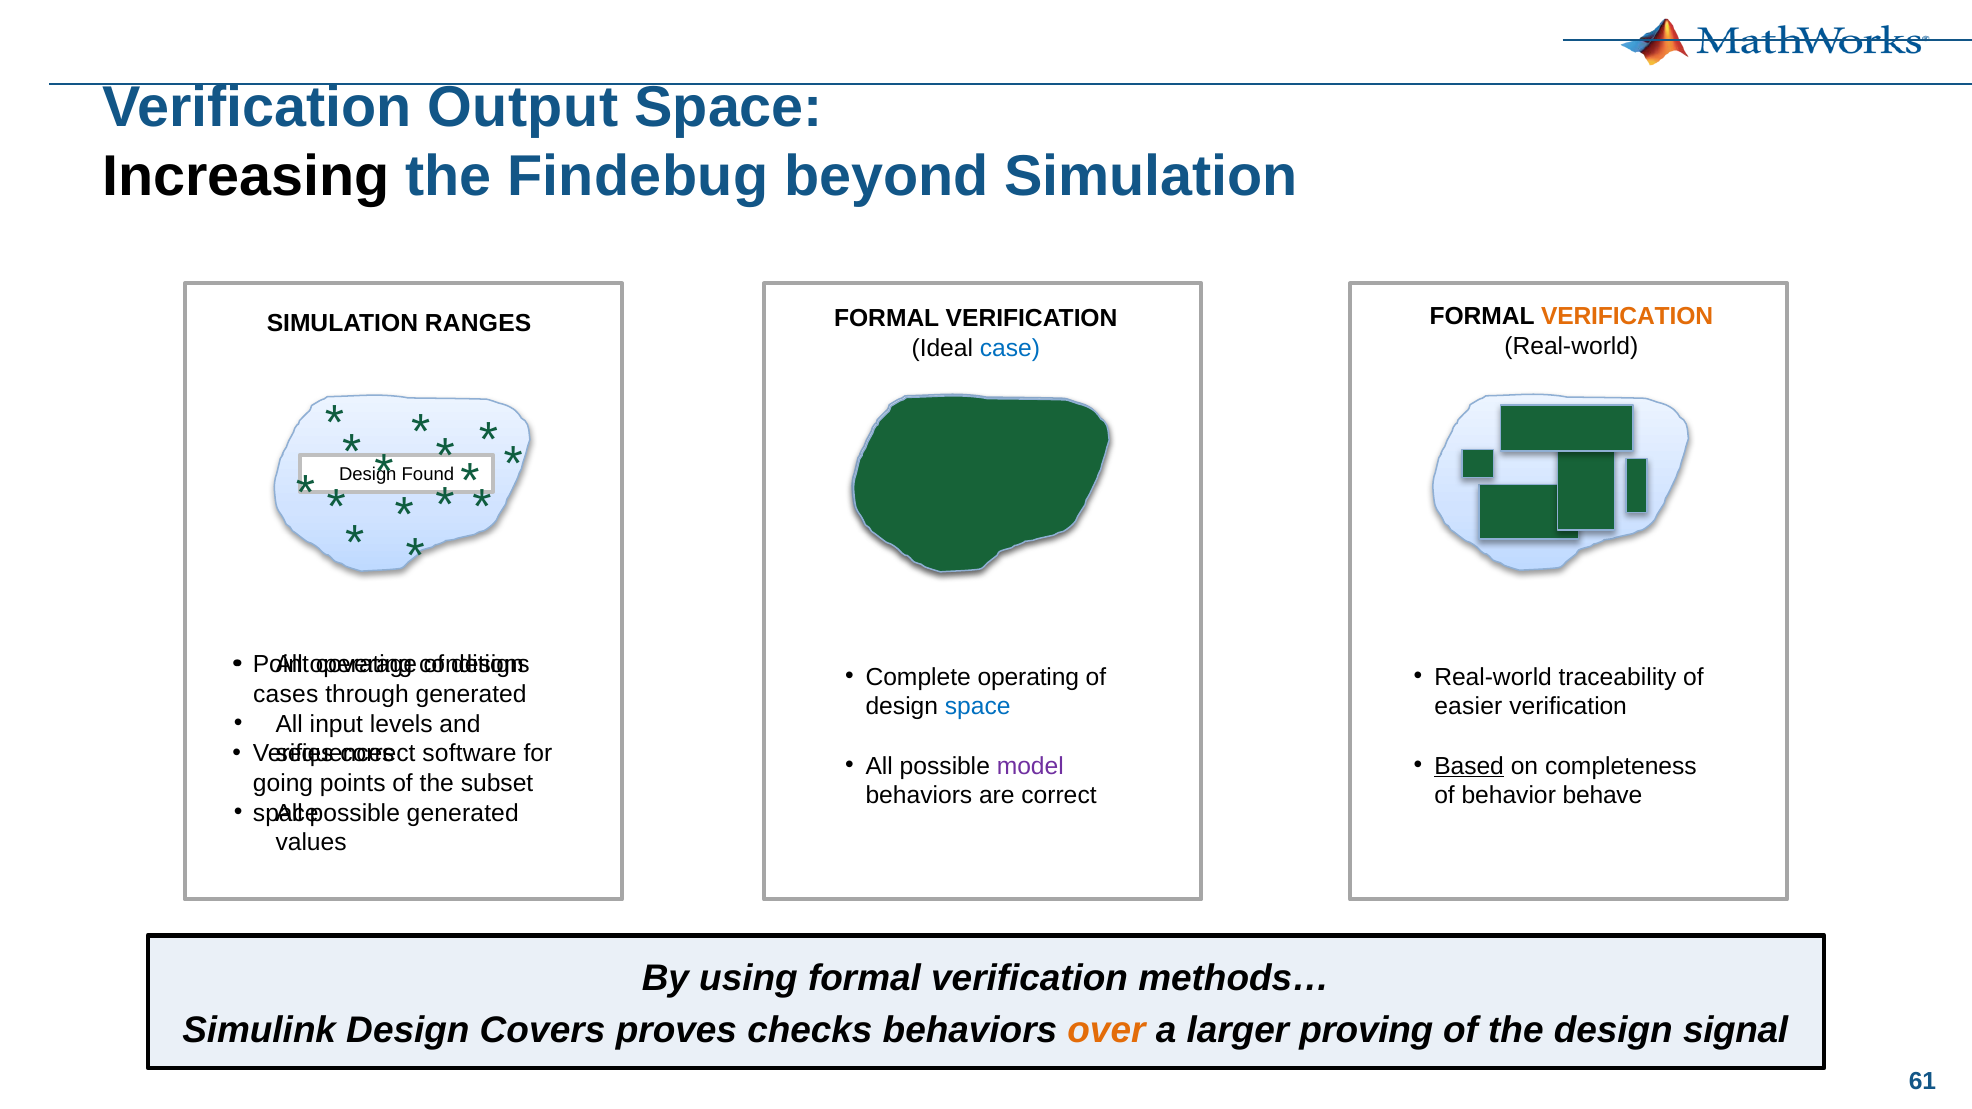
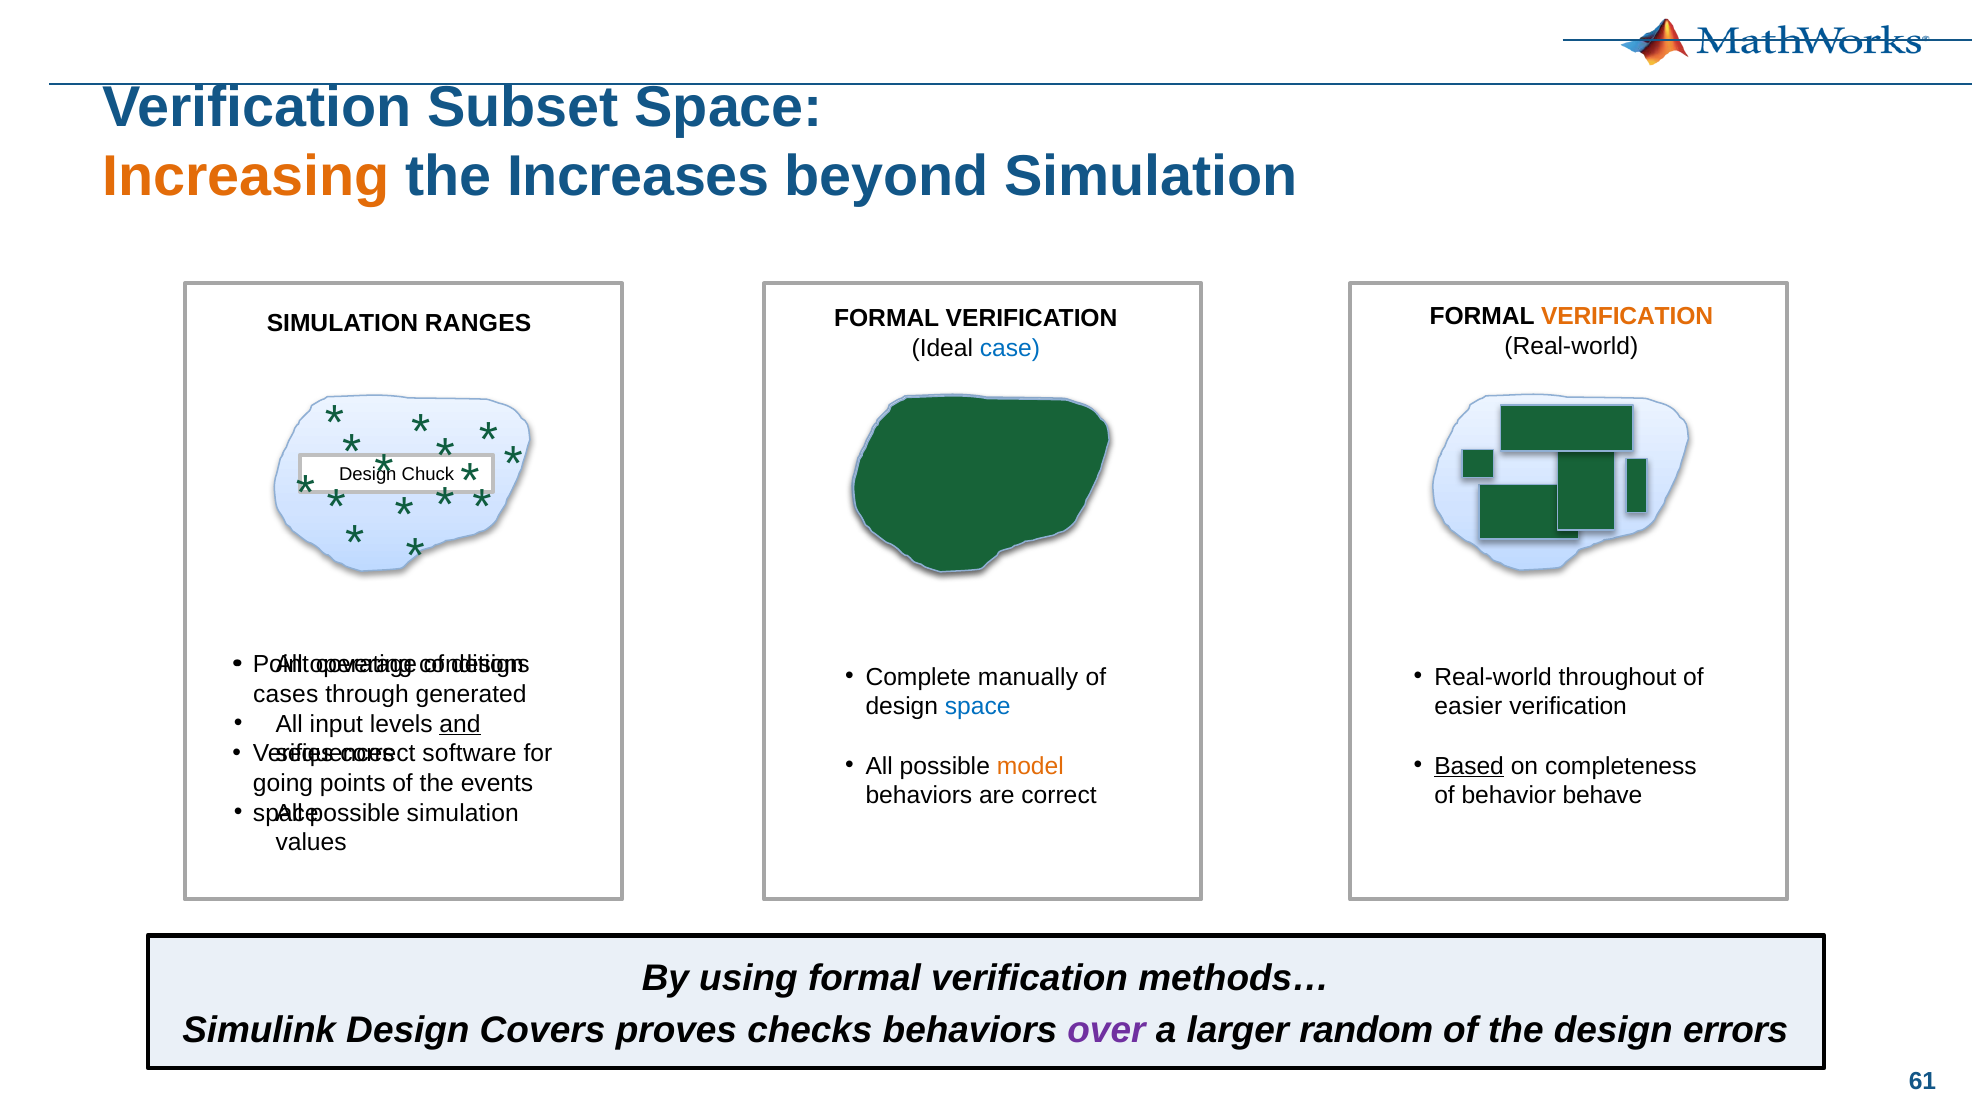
Output: Output -> Subset (523, 107)
Increasing colour: black -> orange (246, 176)
Findebug: Findebug -> Increases (638, 176)
Found: Found -> Chuck (428, 475)
Complete operating: operating -> manually (1028, 677)
traceability: traceability -> throughout (1618, 677)
and underline: none -> present (460, 724)
model colour: purple -> orange (1030, 766)
subset: subset -> events (497, 784)
possible generated: generated -> simulation (463, 813)
over colour: orange -> purple (1106, 1030)
proving: proving -> random (1366, 1030)
signal: signal -> errors (1736, 1030)
